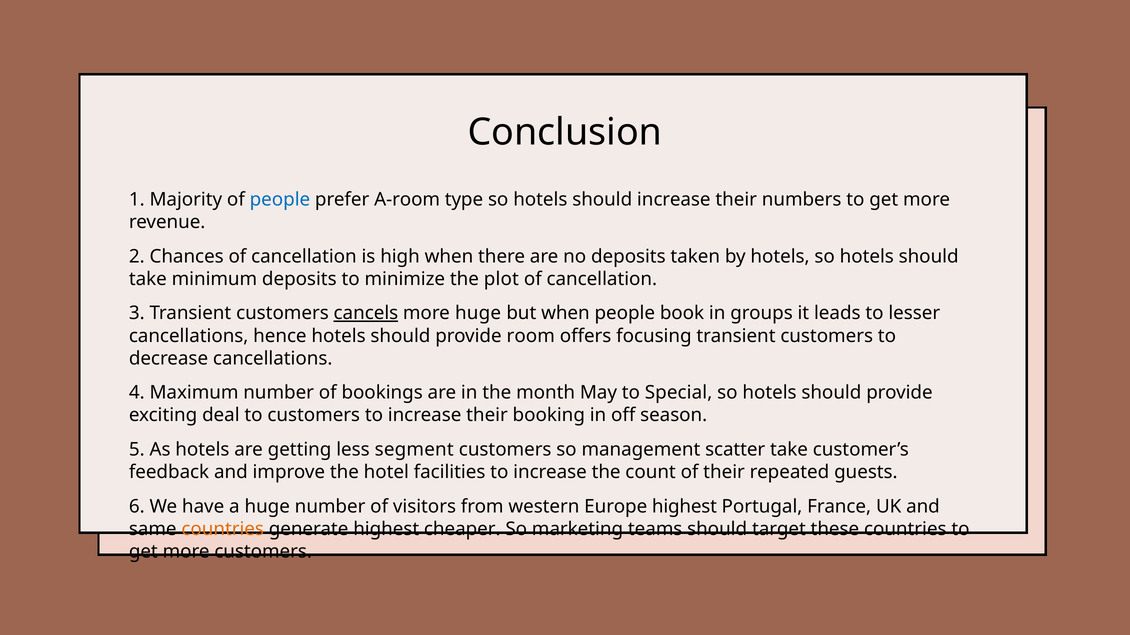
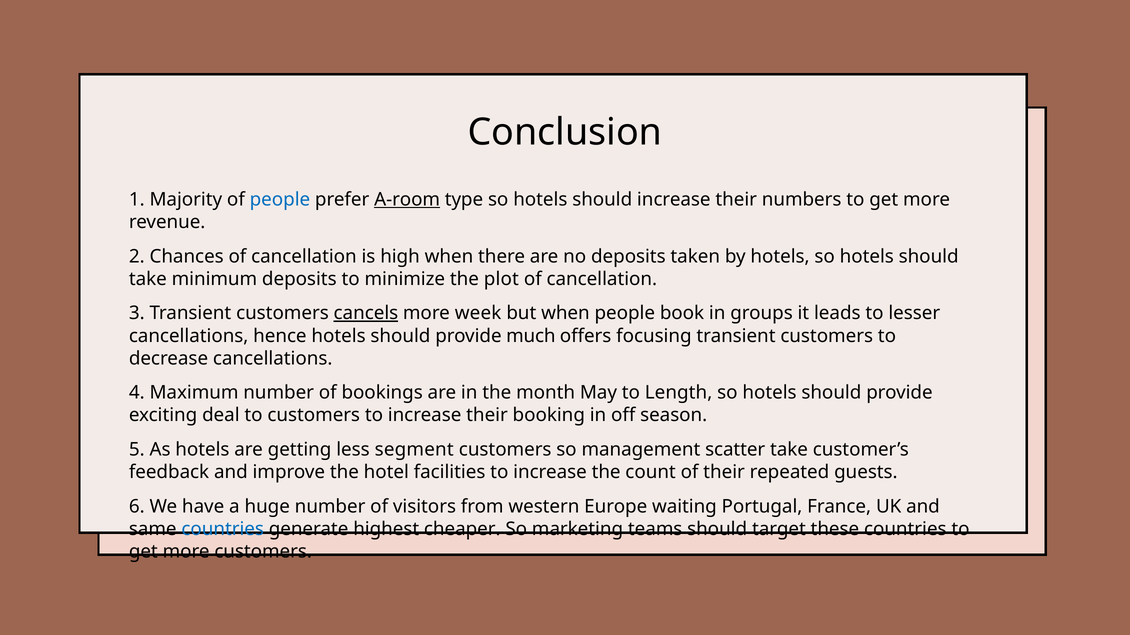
A-room underline: none -> present (407, 200)
more huge: huge -> week (478, 314)
room: room -> much (531, 336)
Special: Special -> Length (679, 393)
Europe highest: highest -> waiting (684, 507)
countries colour: orange -> blue (223, 530)
